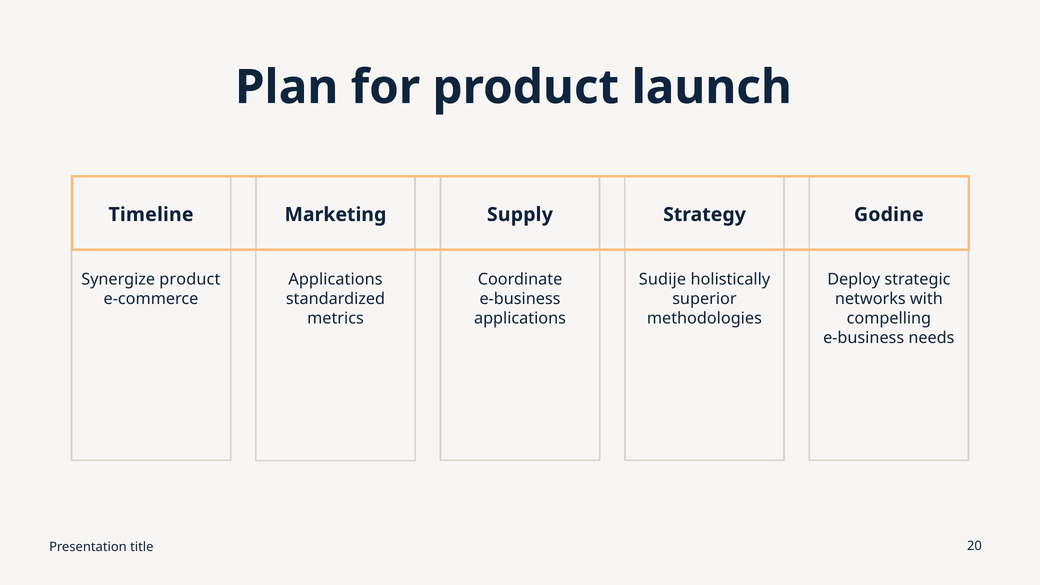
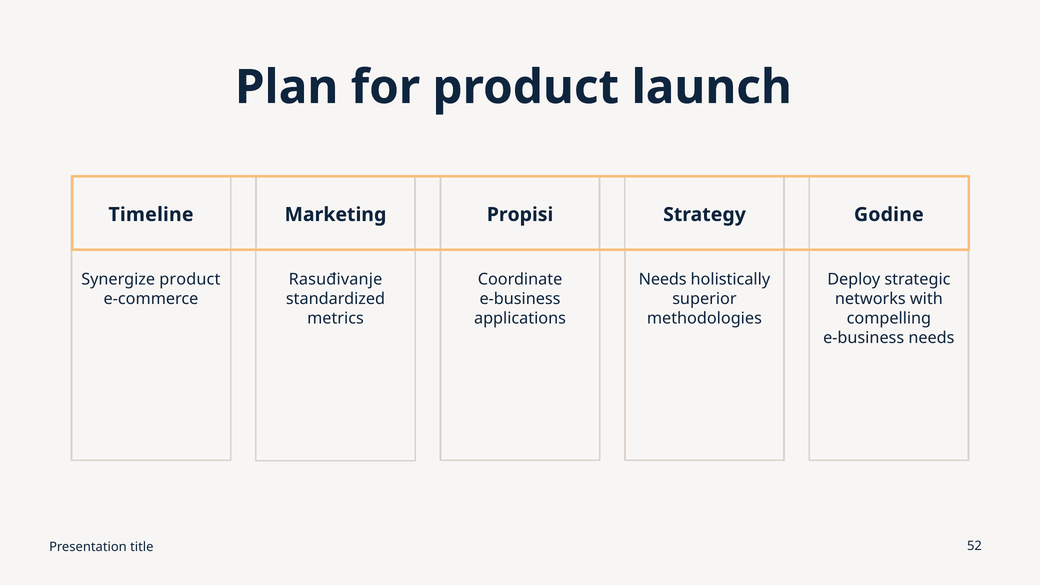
Supply: Supply -> Propisi (520, 215)
Applications: Applications -> Rasuđivanje (335, 280)
Sudije: Sudije -> Needs (663, 280)
20: 20 -> 52 (974, 546)
